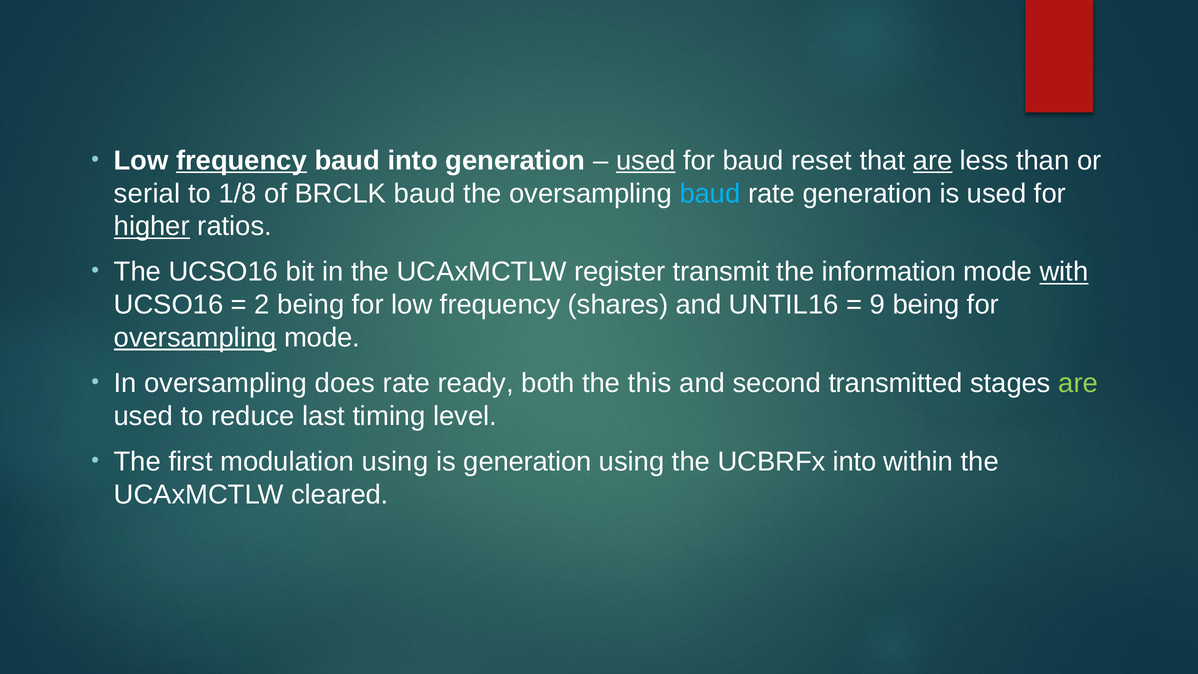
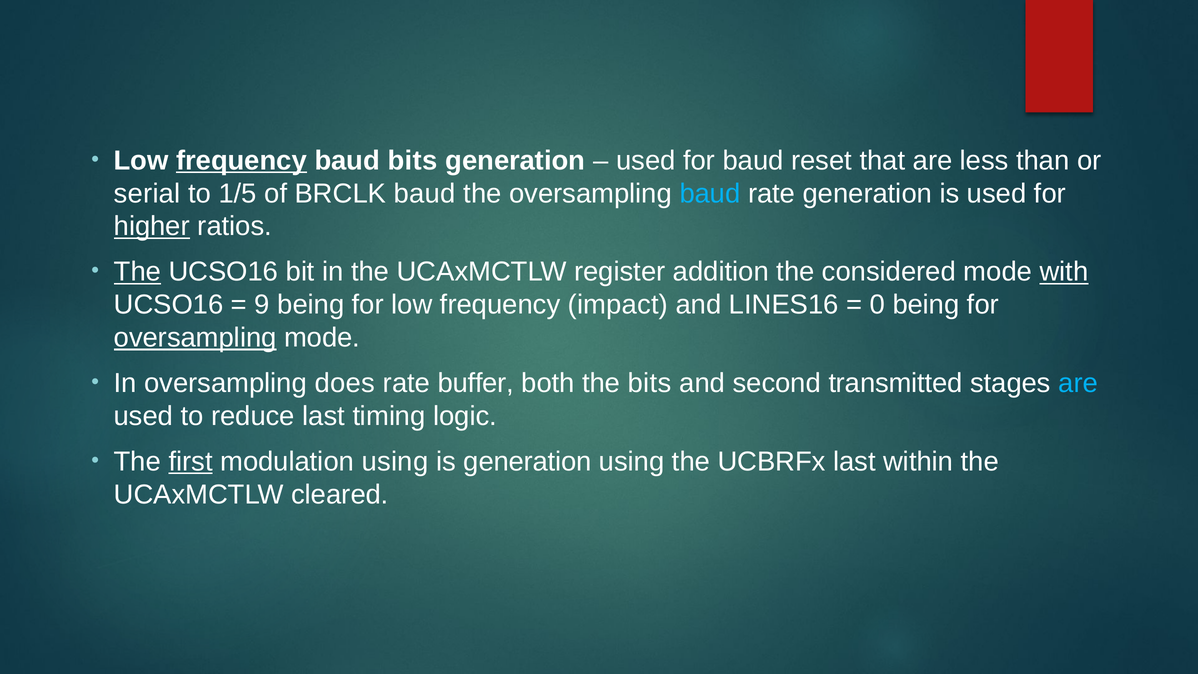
baud into: into -> bits (413, 160)
used underline: present -> none (646, 160)
are underline: present -> none (933, 160)
1/8: 1/8 -> 1/5 (238, 193)
The underline: none -> present (137, 272)
transmit: transmit -> addition (721, 272)
information: information -> considered (889, 272)
2: 2 -> 9 (262, 305)
shares: shares -> impact (618, 305)
UNTIL16: UNTIL16 -> LINES16 (784, 305)
9: 9 -> 0 (877, 305)
ready: ready -> buffer (476, 383)
the this: this -> bits (650, 383)
are colour: light green -> light blue (1078, 383)
level: level -> logic (465, 416)
first underline: none -> present (191, 461)
UCBRFx into: into -> last (854, 461)
